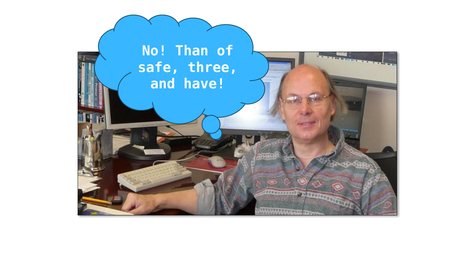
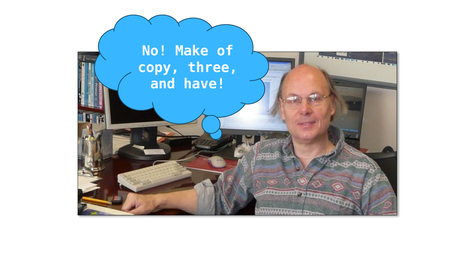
Than: Than -> Make (192, 51)
safe: safe -> copy (159, 68)
